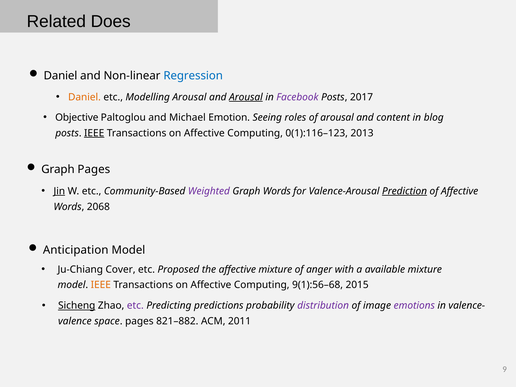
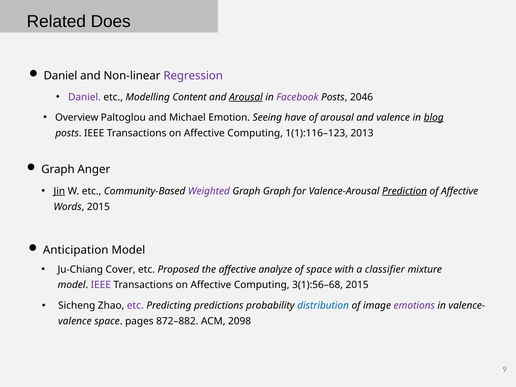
Regression colour: blue -> purple (193, 76)
Daniel colour: orange -> purple (84, 97)
Modelling Arousal: Arousal -> Content (190, 97)
2017: 2017 -> 2046 (361, 97)
Objective: Objective -> Overview (77, 117)
roles: roles -> have (295, 117)
and content: content -> valence (393, 117)
blog underline: none -> present (434, 117)
IEEE underline: present -> none (94, 133)
0(1):116–123: 0(1):116–123 -> 1(1):116–123 (317, 133)
Graph Pages: Pages -> Anger (94, 169)
Graph Words: Words -> Graph (277, 191)
Words 2068: 2068 -> 2015 (98, 207)
affective mixture: mixture -> analyze (275, 269)
of anger: anger -> space (319, 269)
available: available -> classifier (385, 269)
IEEE colour: orange -> purple (101, 285)
9(1):56–68: 9(1):56–68 -> 3(1):56–68 (318, 285)
Sicheng underline: present -> none (77, 306)
distribution colour: purple -> blue (323, 306)
821–882: 821–882 -> 872–882 (177, 321)
2011: 2011 -> 2098 (240, 321)
